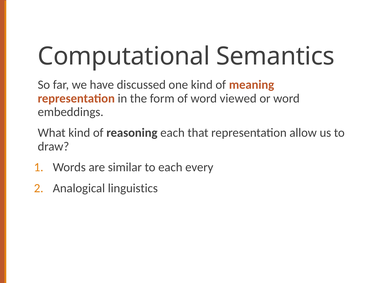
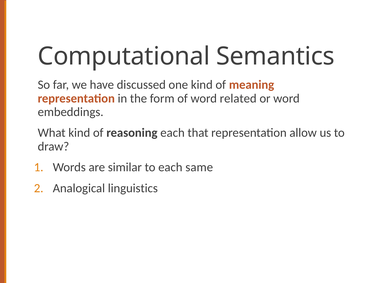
viewed: viewed -> related (238, 98)
every: every -> same (199, 167)
